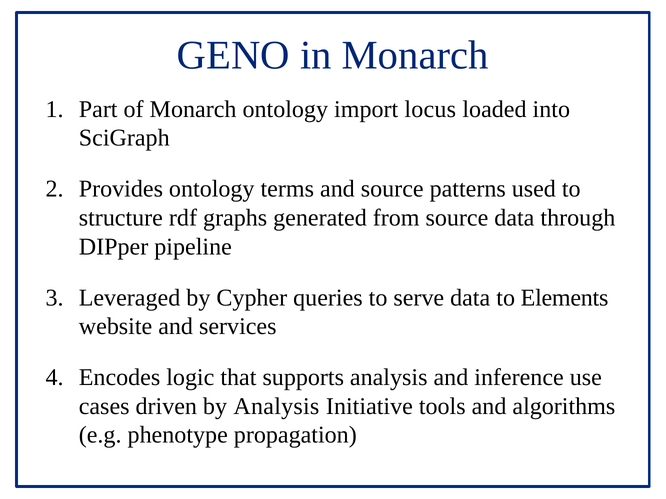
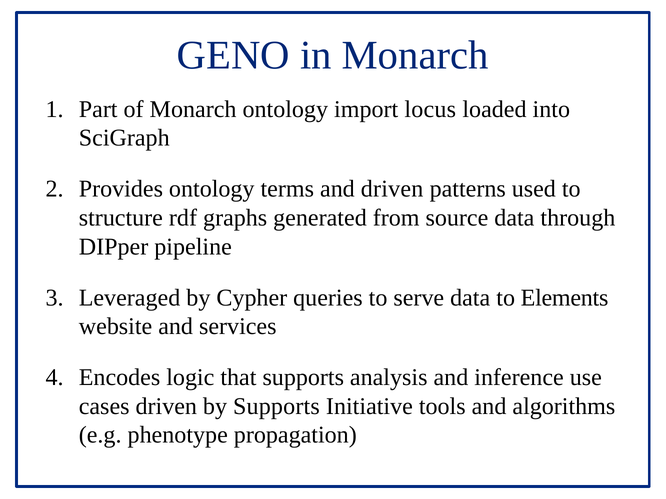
and source: source -> driven (392, 189)
by Analysis: Analysis -> Supports (276, 407)
